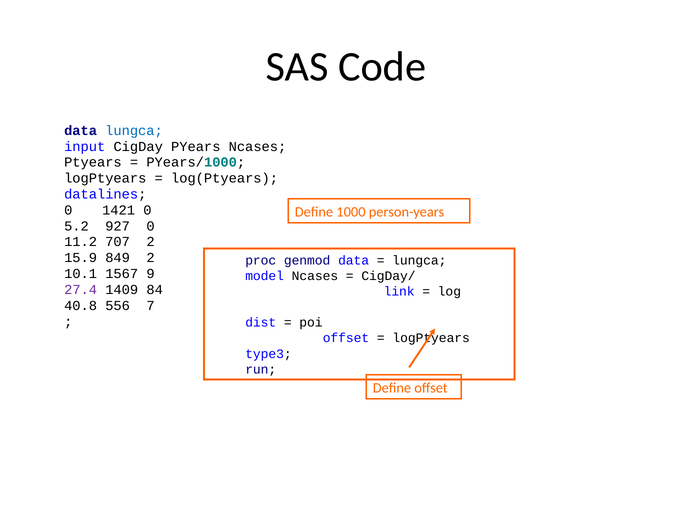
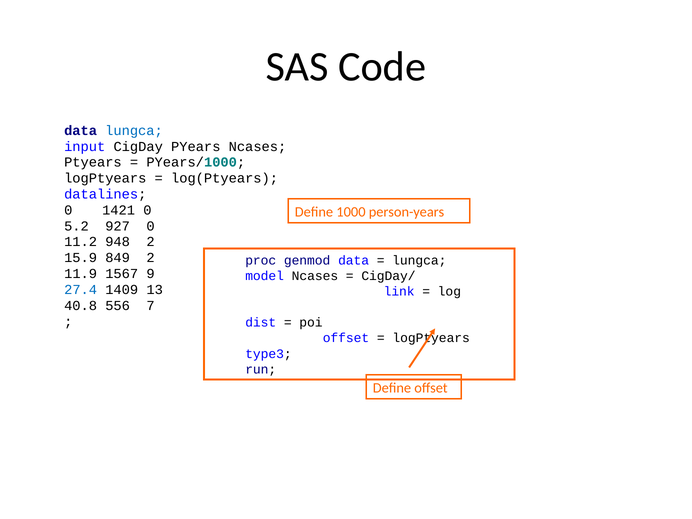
707: 707 -> 948 (118, 242)
10.1: 10.1 -> 11.9 (81, 274)
27.4 colour: purple -> blue (81, 290)
84: 84 -> 13 (155, 290)
